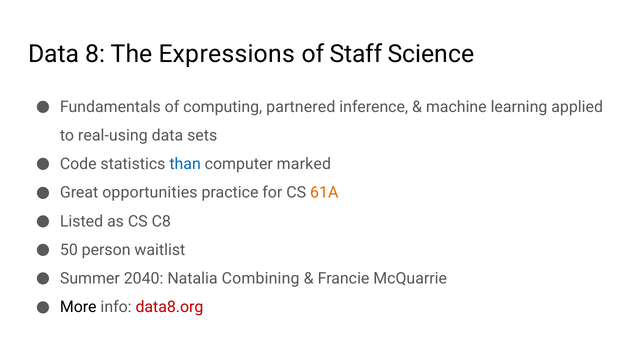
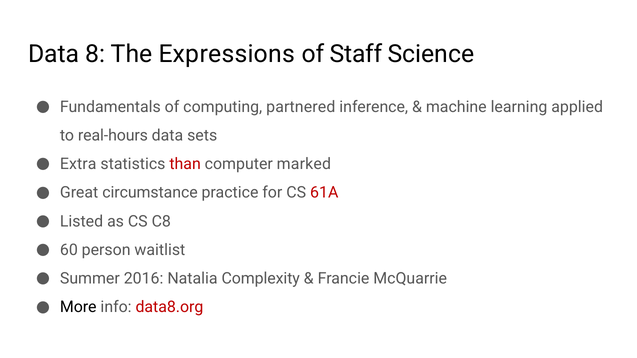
real-using: real-using -> real-hours (113, 136)
Code: Code -> Extra (78, 164)
than colour: blue -> red (185, 164)
opportunities: opportunities -> circumstance (150, 193)
61A colour: orange -> red (324, 193)
50: 50 -> 60 (69, 250)
2040: 2040 -> 2016 (144, 279)
Combining: Combining -> Complexity (261, 279)
